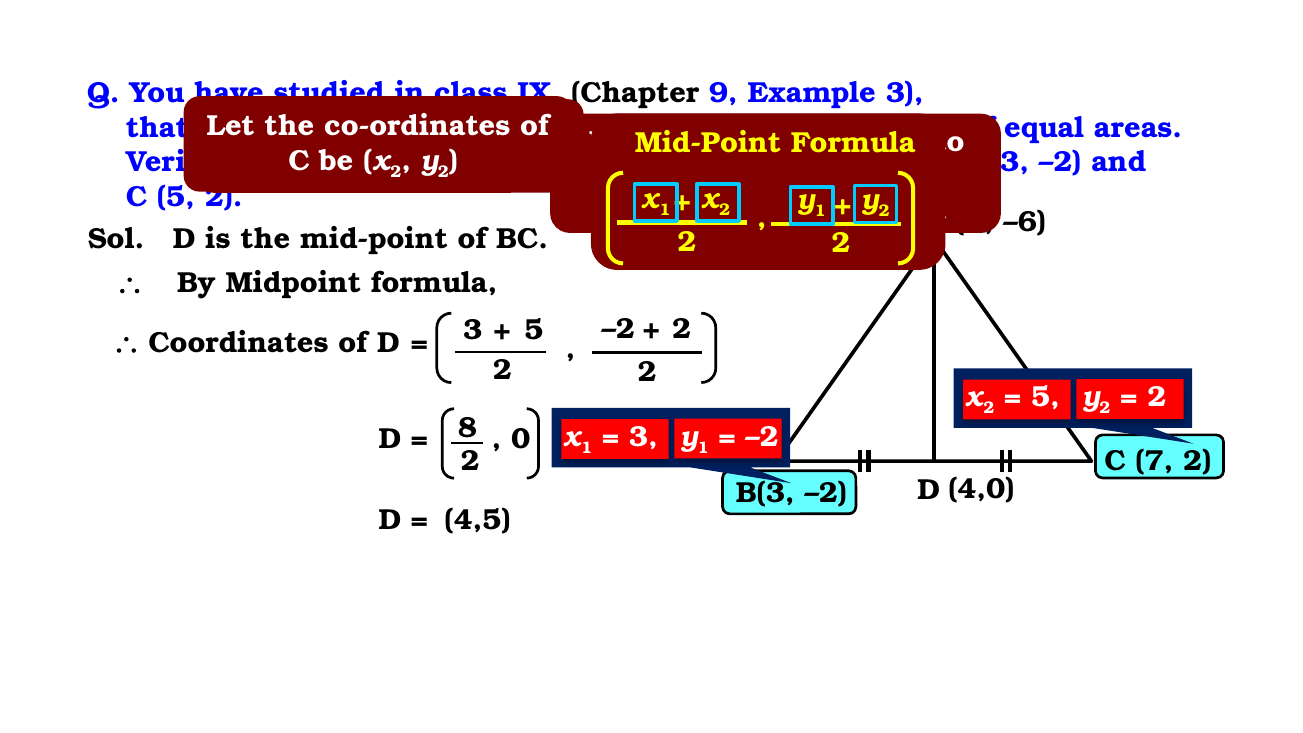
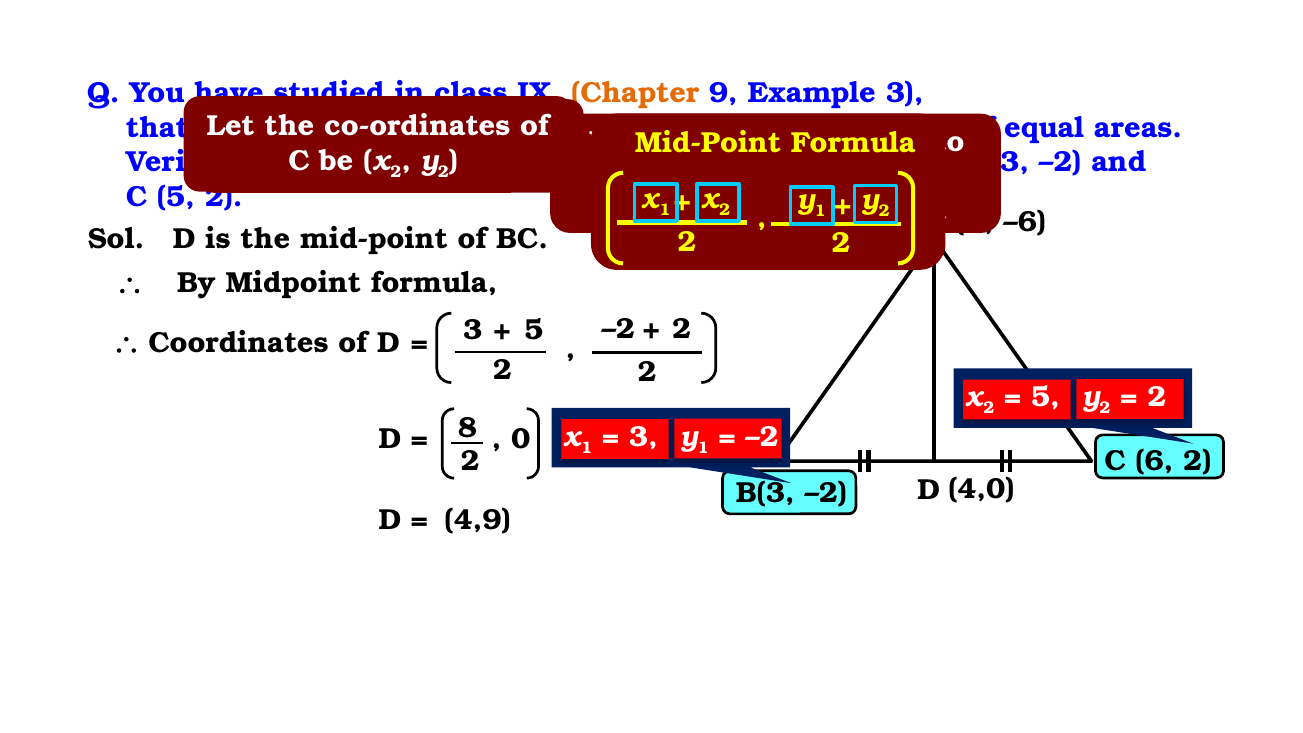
Chapter colour: black -> orange (635, 93)
7: 7 -> 6 (1154, 461)
4,5: 4,5 -> 4,9 (478, 520)
